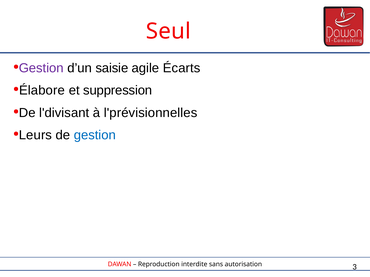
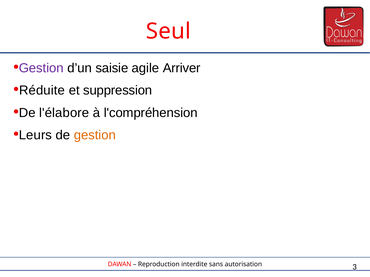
Écarts: Écarts -> Arriver (182, 68)
Élabore: Élabore -> Réduite (42, 91)
l'divisant: l'divisant -> l'élabore (64, 113)
l'prévisionnelles: l'prévisionnelles -> l'compréhension (151, 113)
gestion colour: blue -> orange (95, 135)
